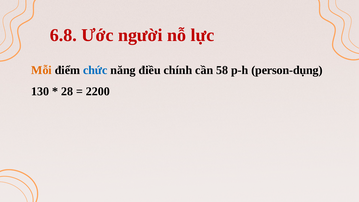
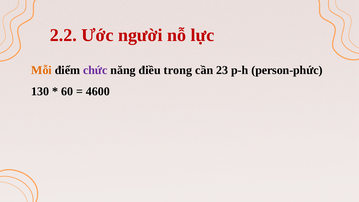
6.8: 6.8 -> 2.2 (63, 35)
chức colour: blue -> purple (95, 70)
chính: chính -> trong (178, 70)
58: 58 -> 23 (222, 70)
person-dụng: person-dụng -> person-phức (287, 70)
28: 28 -> 60 (67, 91)
2200: 2200 -> 4600 (98, 91)
